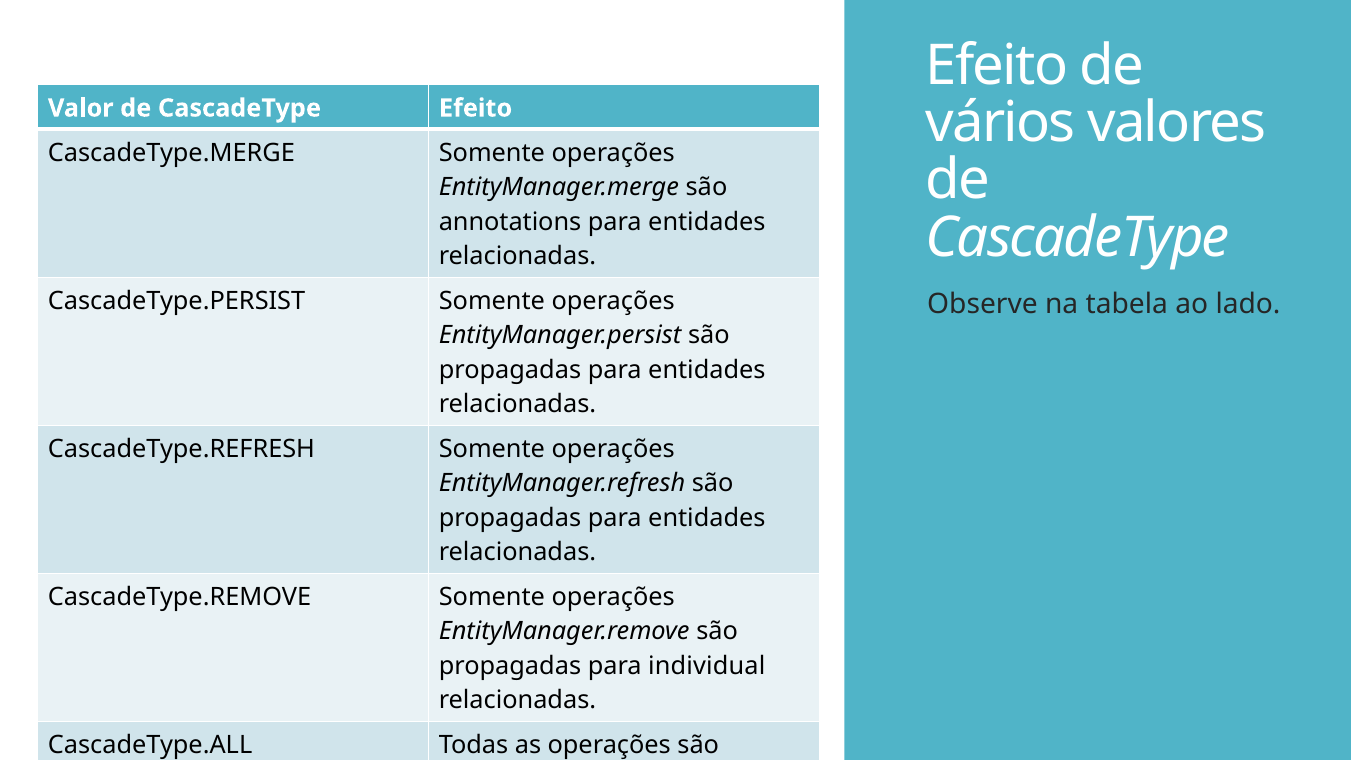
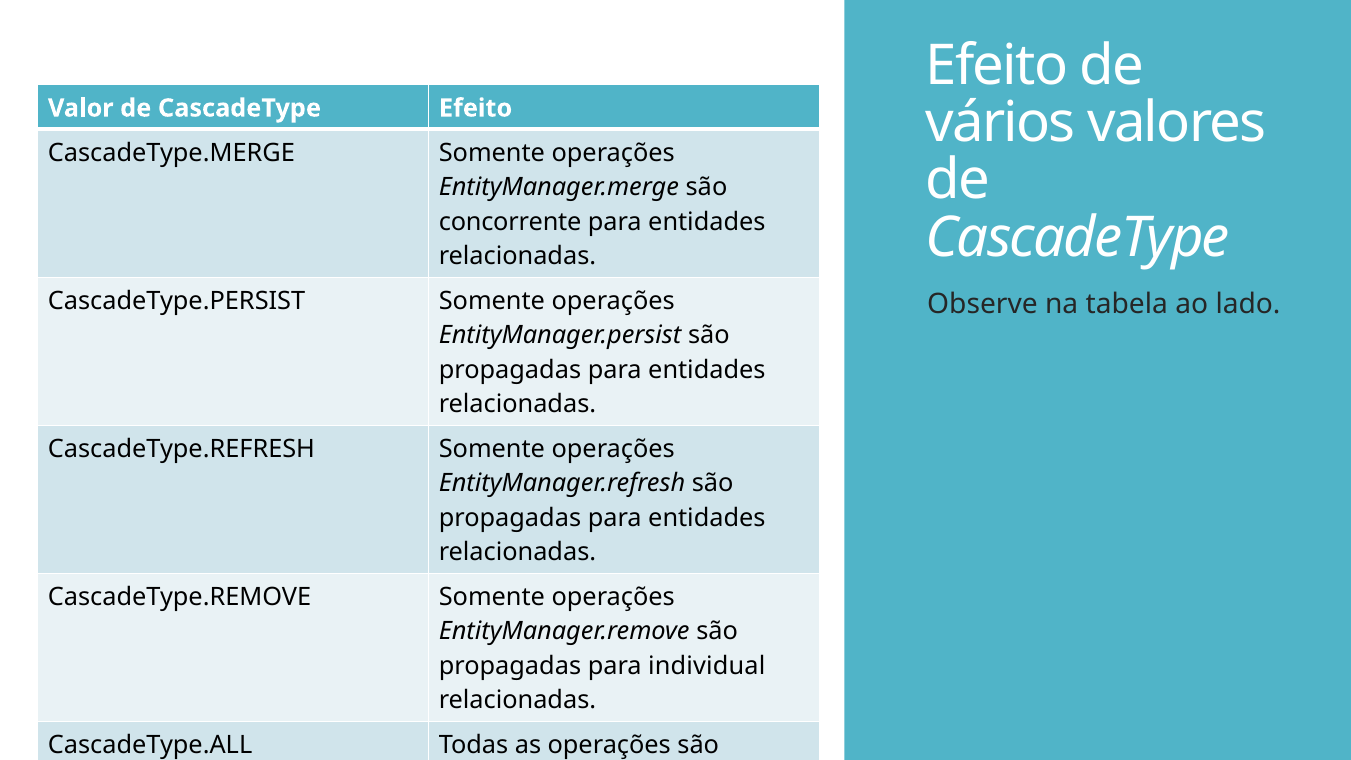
annotations: annotations -> concorrente (510, 222)
